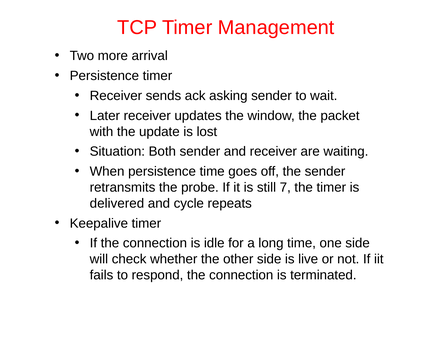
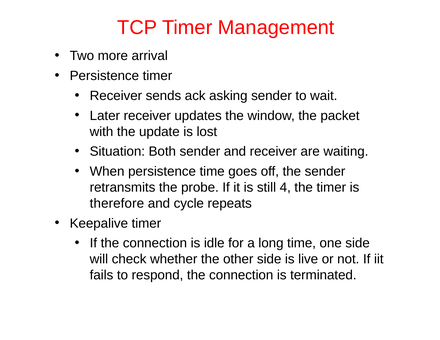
7: 7 -> 4 (285, 187)
delivered: delivered -> therefore (117, 203)
